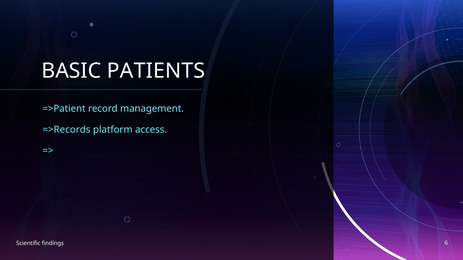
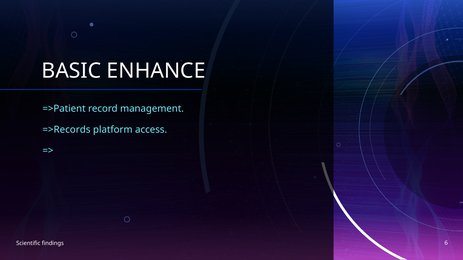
PATIENTS: PATIENTS -> ENHANCE (156, 71)
